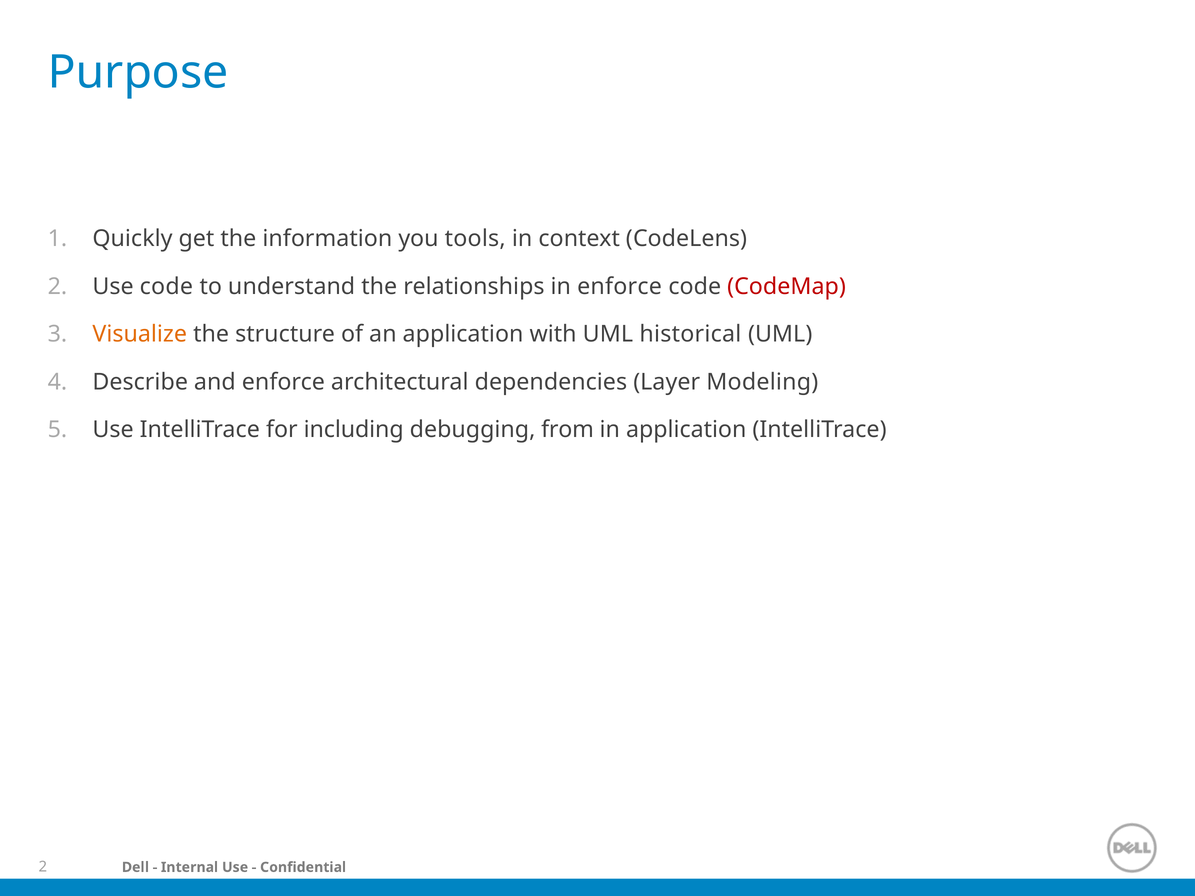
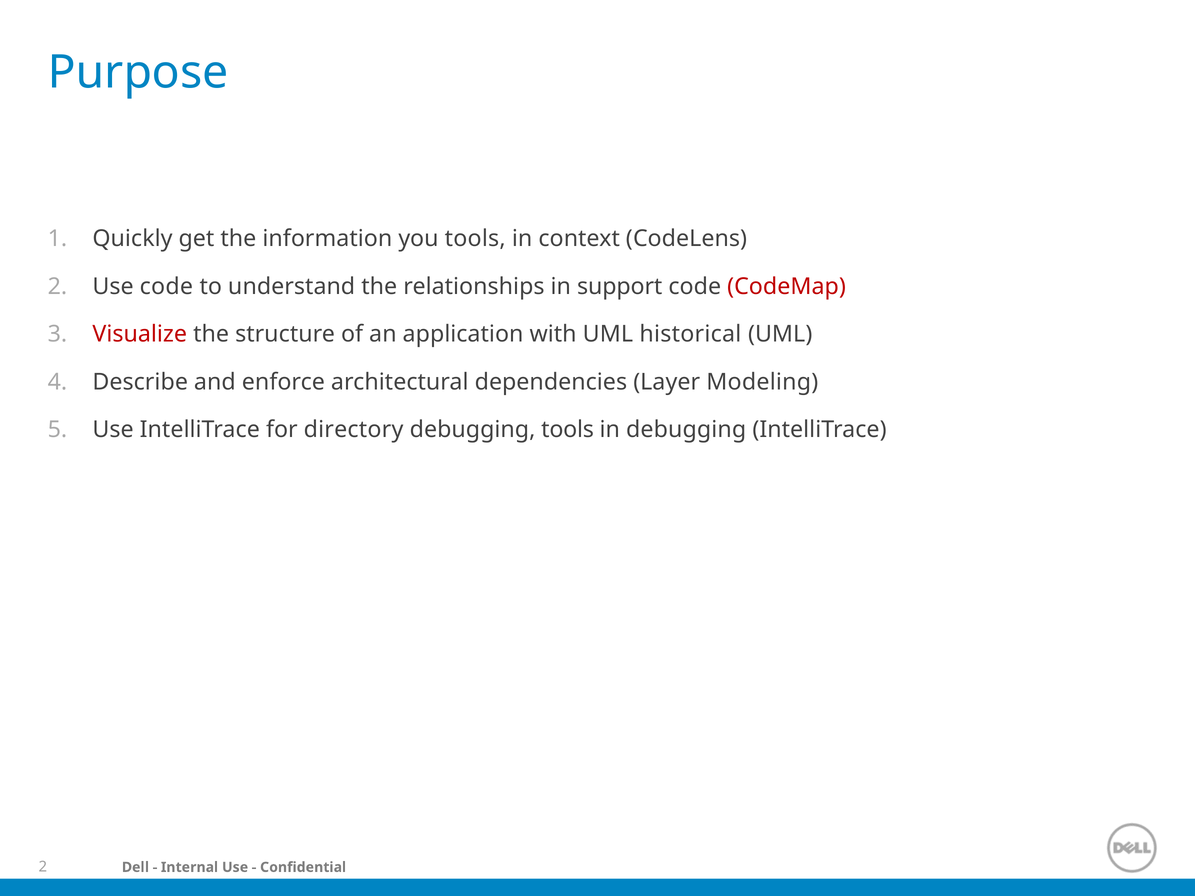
in enforce: enforce -> support (620, 286)
Visualize colour: orange -> red (140, 334)
including: including -> directory (354, 430)
debugging from: from -> tools (568, 430)
in application: application -> debugging (686, 430)
